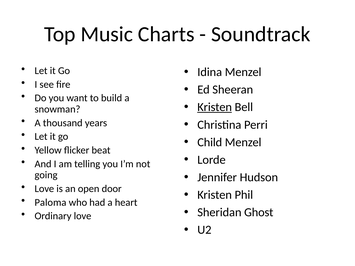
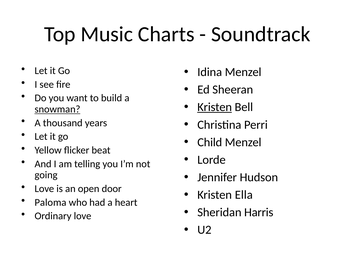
snowman underline: none -> present (57, 109)
Phil: Phil -> Ella (244, 195)
Ghost: Ghost -> Harris (259, 213)
